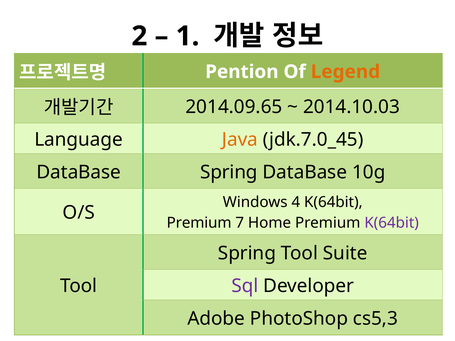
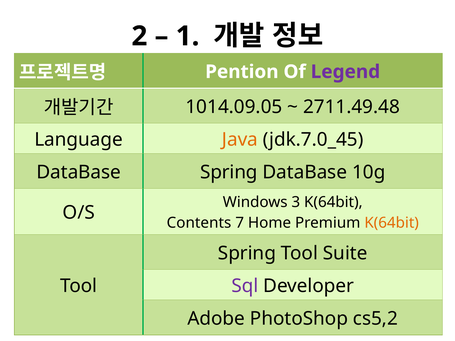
Legend colour: orange -> purple (345, 72)
2014.09.65: 2014.09.65 -> 1014.09.05 (234, 107)
2014.10.03: 2014.10.03 -> 2711.49.48 (351, 107)
4: 4 -> 3 (296, 202)
Premium: Premium -> Contents (199, 223)
K(64bit colour: purple -> orange (392, 223)
cs5,3: cs5,3 -> cs5,2 (375, 319)
